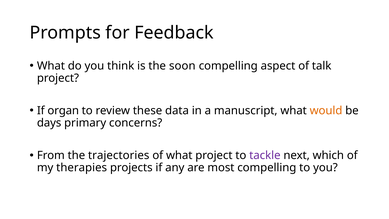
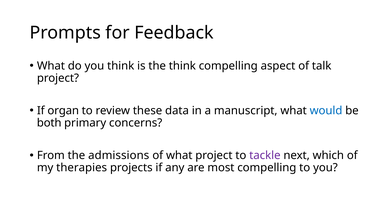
the soon: soon -> think (182, 66)
would colour: orange -> blue (326, 111)
days: days -> both (49, 123)
trajectories: trajectories -> admissions (119, 155)
